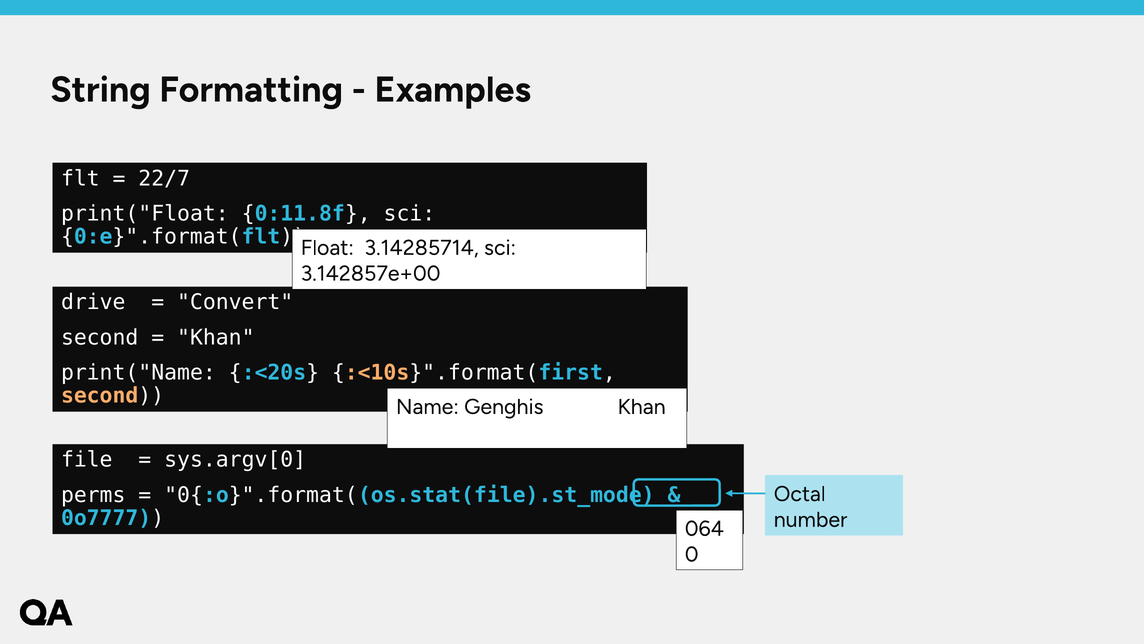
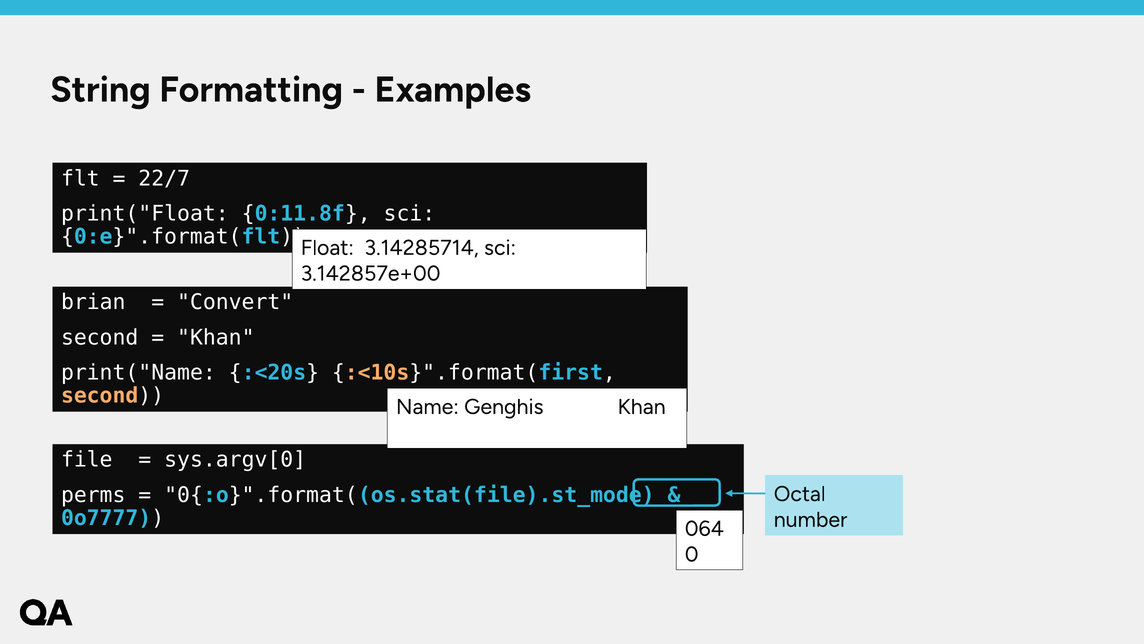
drive: drive -> brian (93, 302)
